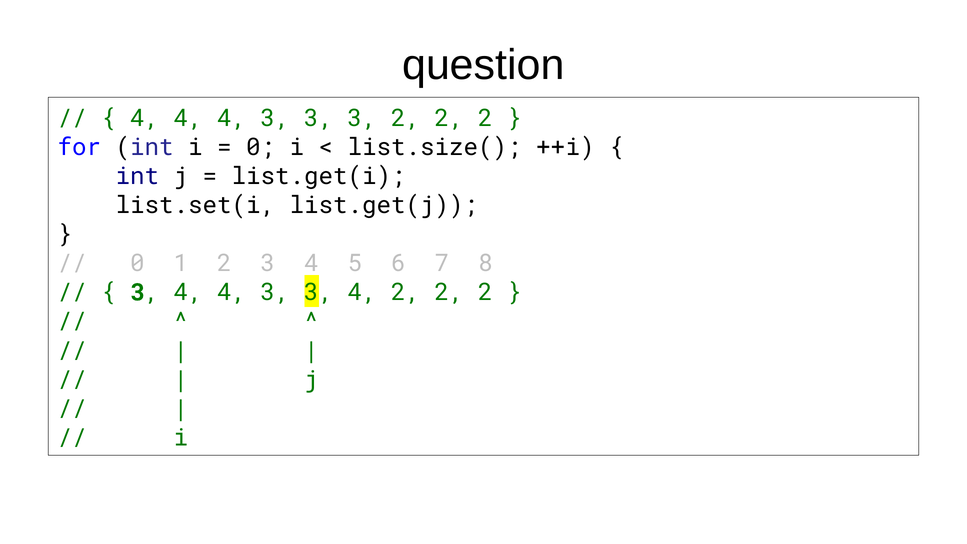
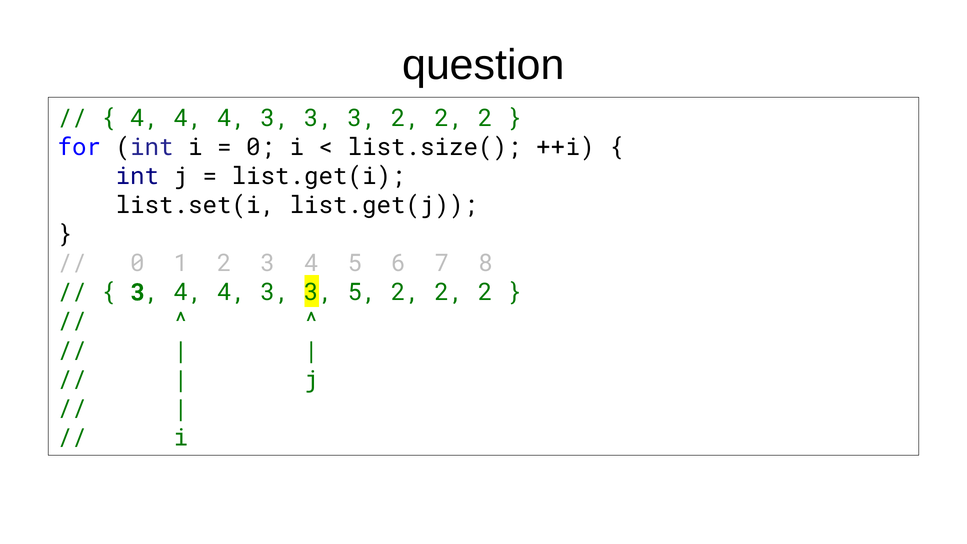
3 3 4: 4 -> 5 (362, 292)
